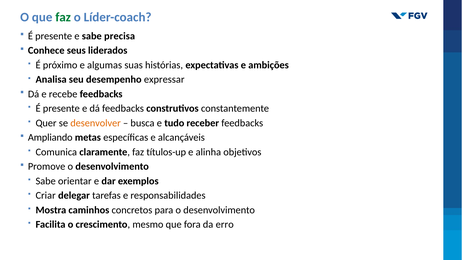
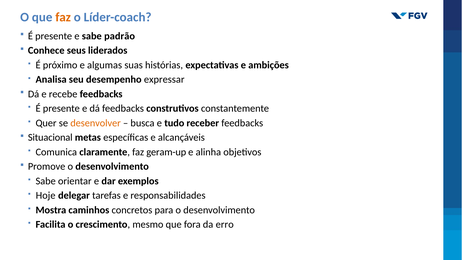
faz colour: green -> orange (63, 17)
precisa: precisa -> padrão (120, 36)
Ampliando: Ampliando -> Situacional (50, 137)
títulos-up: títulos-up -> geram-up (166, 152)
Criar: Criar -> Hoje (46, 195)
